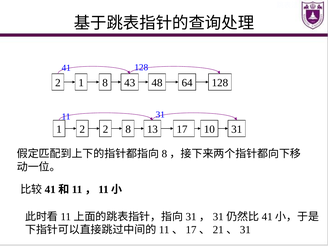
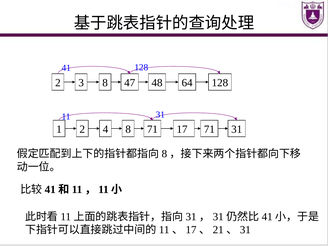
2 1: 1 -> 3 (81, 83)
43: 43 -> 47 (130, 83)
2 2: 2 -> 4 (105, 129)
8 13: 13 -> 71 (152, 129)
17 10: 10 -> 71 (209, 129)
